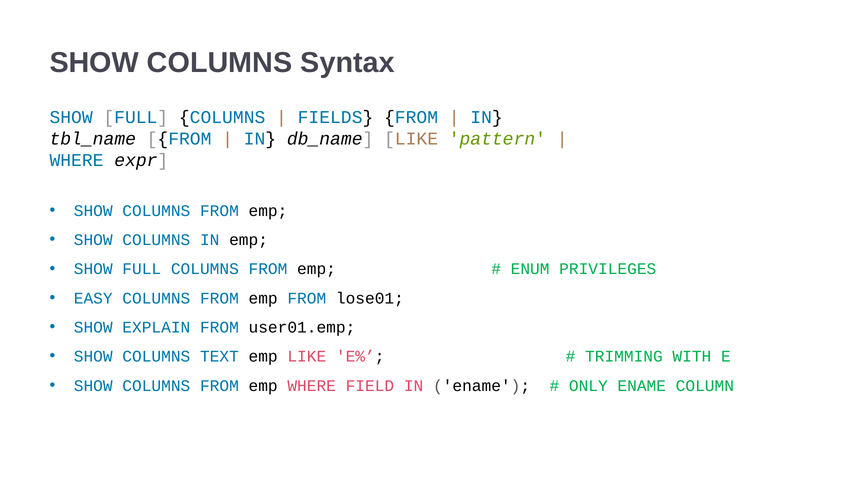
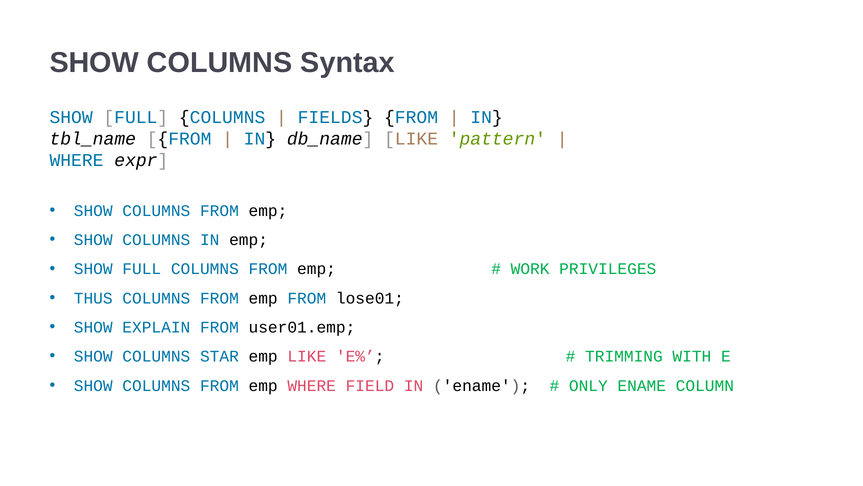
ENUM: ENUM -> WORK (530, 269)
EASY: EASY -> THUS (93, 298)
TEXT: TEXT -> STAR (219, 356)
